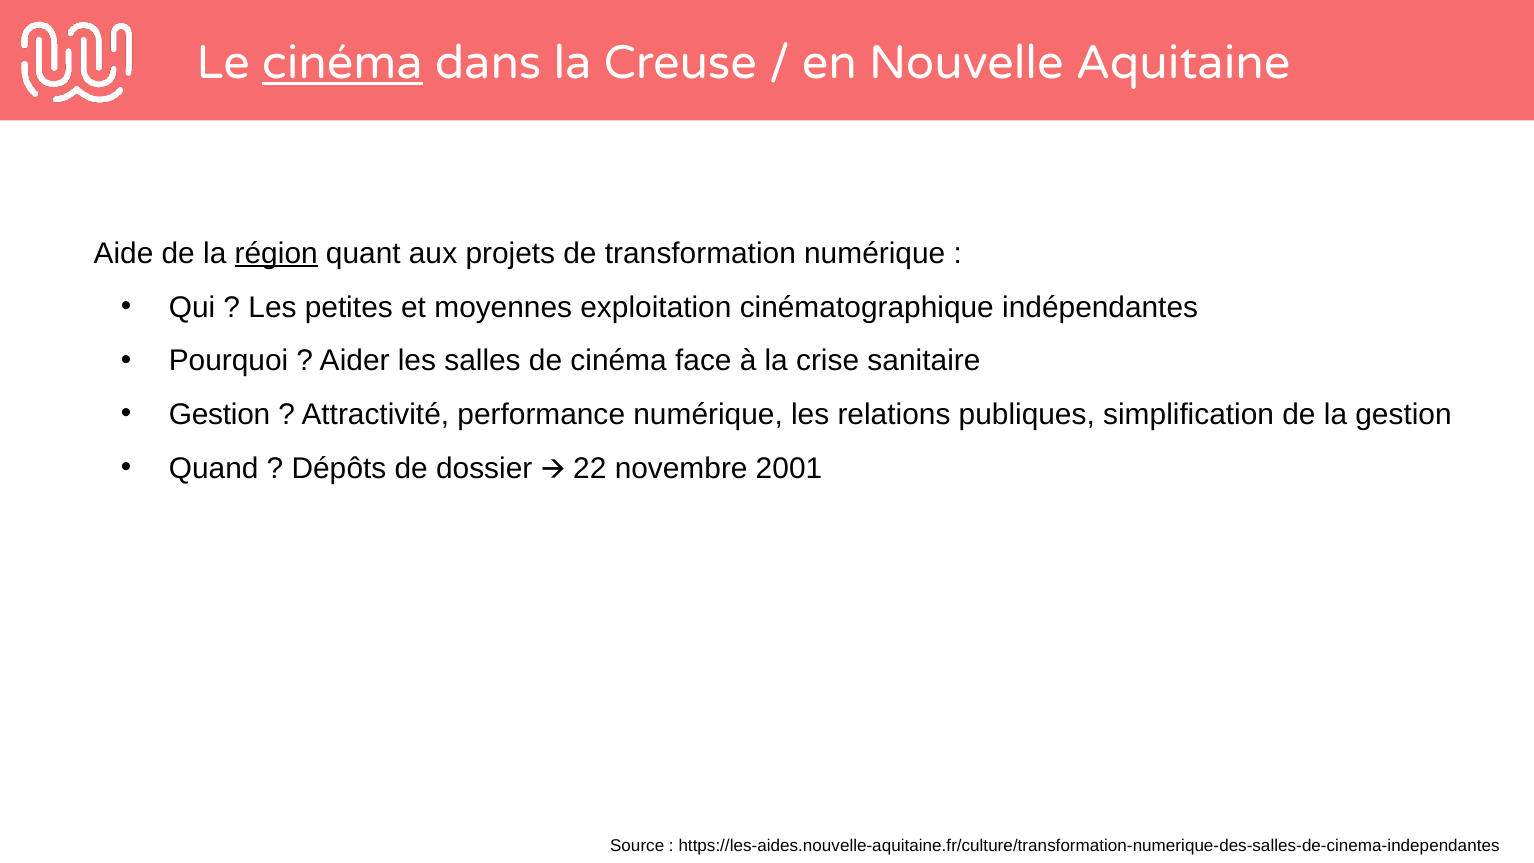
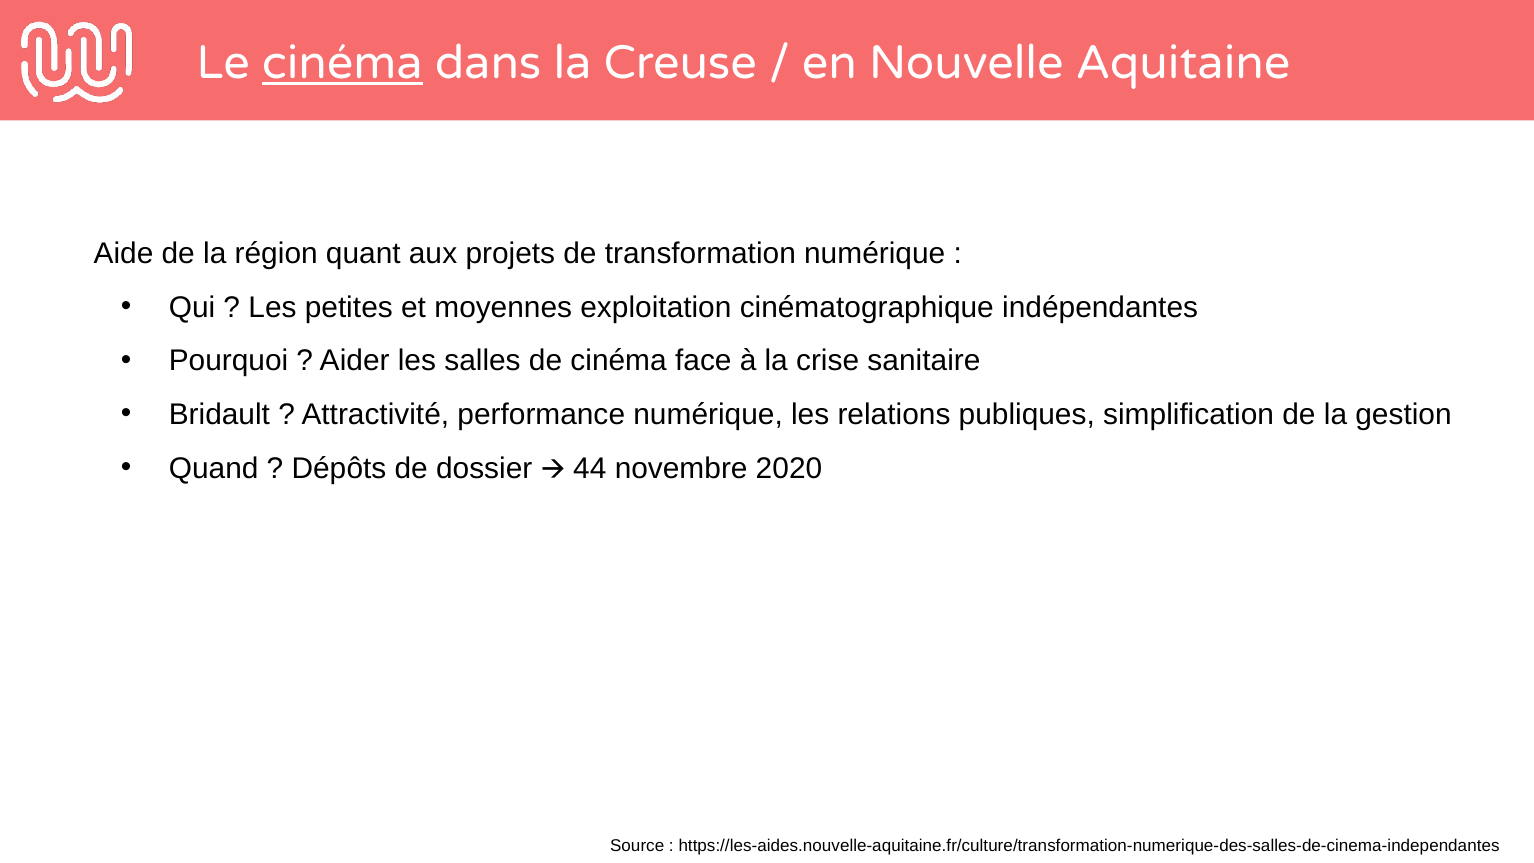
région underline: present -> none (276, 253)
Gestion: Gestion -> Bridault (219, 415)
22: 22 -> 44 (590, 468)
2001: 2001 -> 2020 (789, 468)
